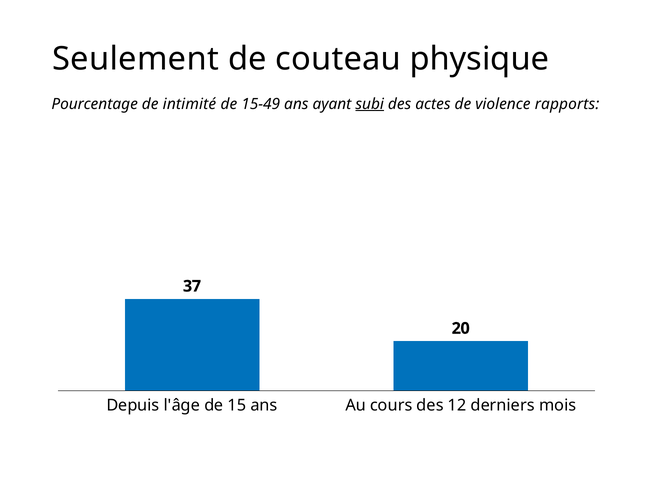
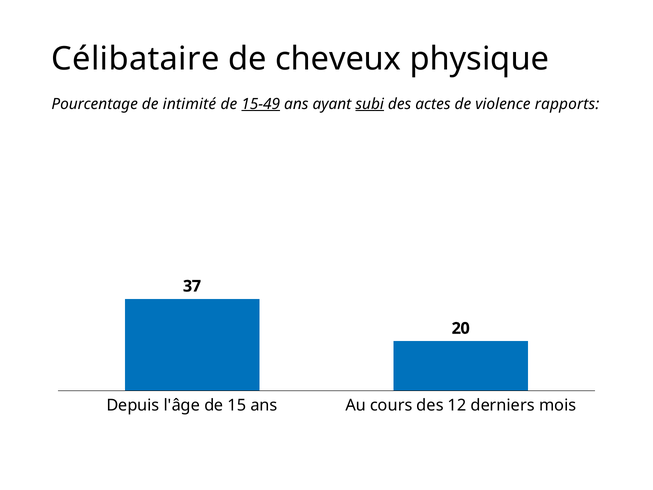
Seulement: Seulement -> Célibataire (135, 59)
couteau: couteau -> cheveux (338, 59)
15-49 underline: none -> present (261, 104)
